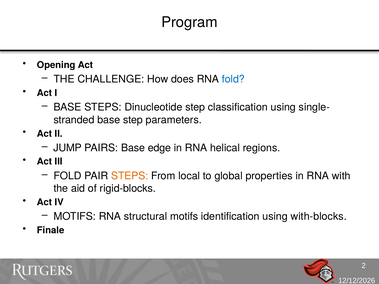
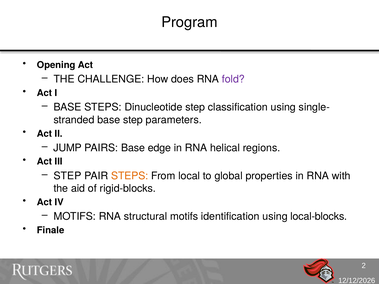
fold colour: blue -> purple (233, 79)
FOLD: FOLD -> STEP (67, 176)
with-blocks: with-blocks -> local-blocks (319, 217)
